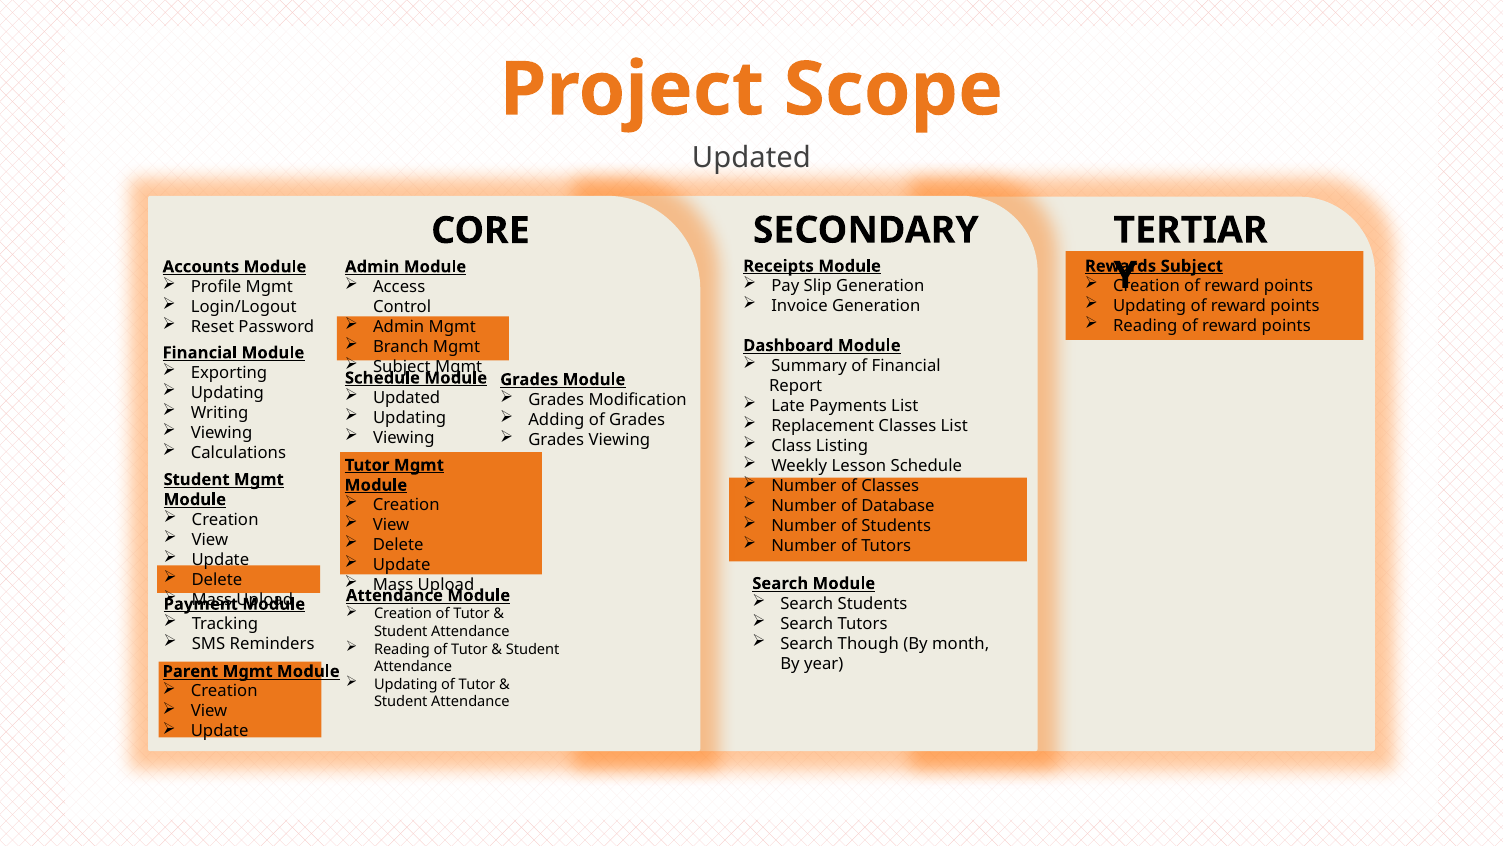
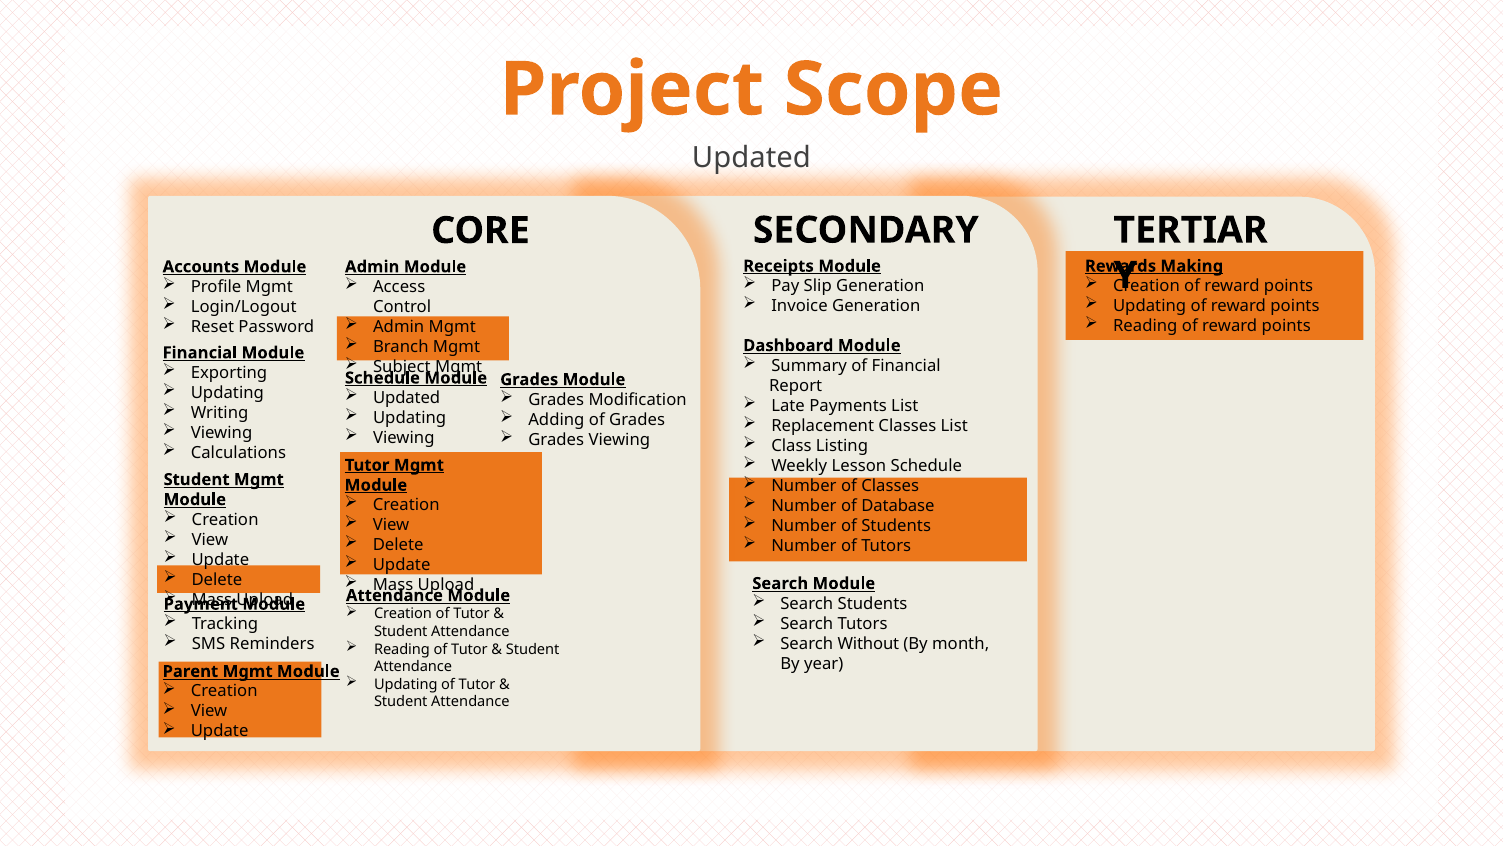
Rewards Subject: Subject -> Making (1192, 266)
Though: Though -> Without (868, 643)
